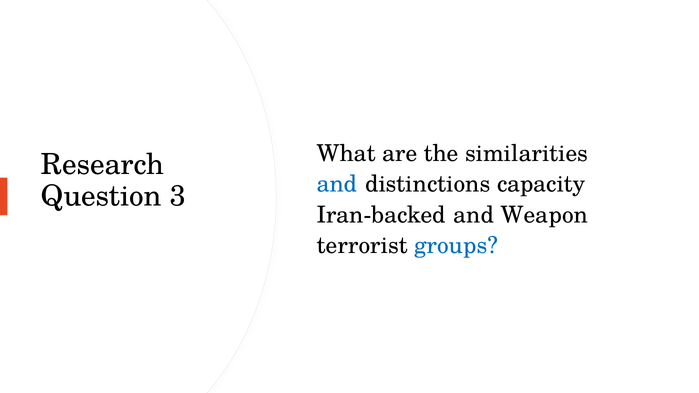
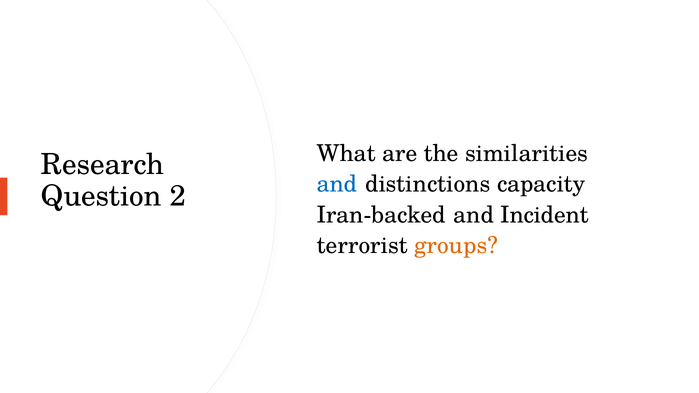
3: 3 -> 2 (178, 196)
Weapon: Weapon -> Incident (545, 215)
groups colour: blue -> orange (456, 246)
